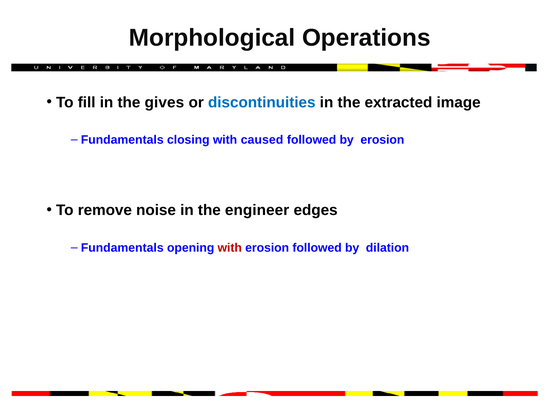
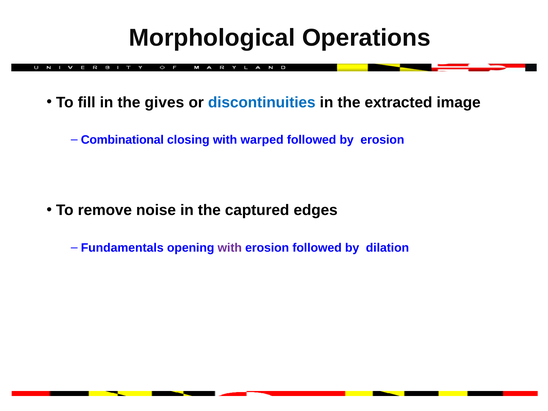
Fundamentals: Fundamentals -> Combinational (122, 140)
caused: caused -> warped (262, 140)
engineer: engineer -> captured (257, 210)
with colour: red -> purple (230, 248)
